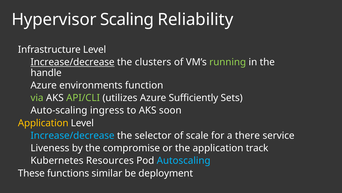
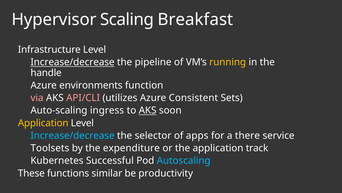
Reliability: Reliability -> Breakfast (195, 20)
clusters: clusters -> pipeline (153, 62)
running colour: light green -> yellow (228, 62)
via colour: light green -> pink (37, 98)
API/CLI colour: light green -> pink (83, 98)
Sufficiently: Sufficiently -> Consistent (193, 98)
AKS underline: none -> present (148, 110)
scale: scale -> apps (197, 135)
Liveness: Liveness -> Toolsets (50, 148)
compromise: compromise -> expenditure (131, 148)
Resources: Resources -> Successful (110, 160)
deployment: deployment -> productivity (166, 173)
